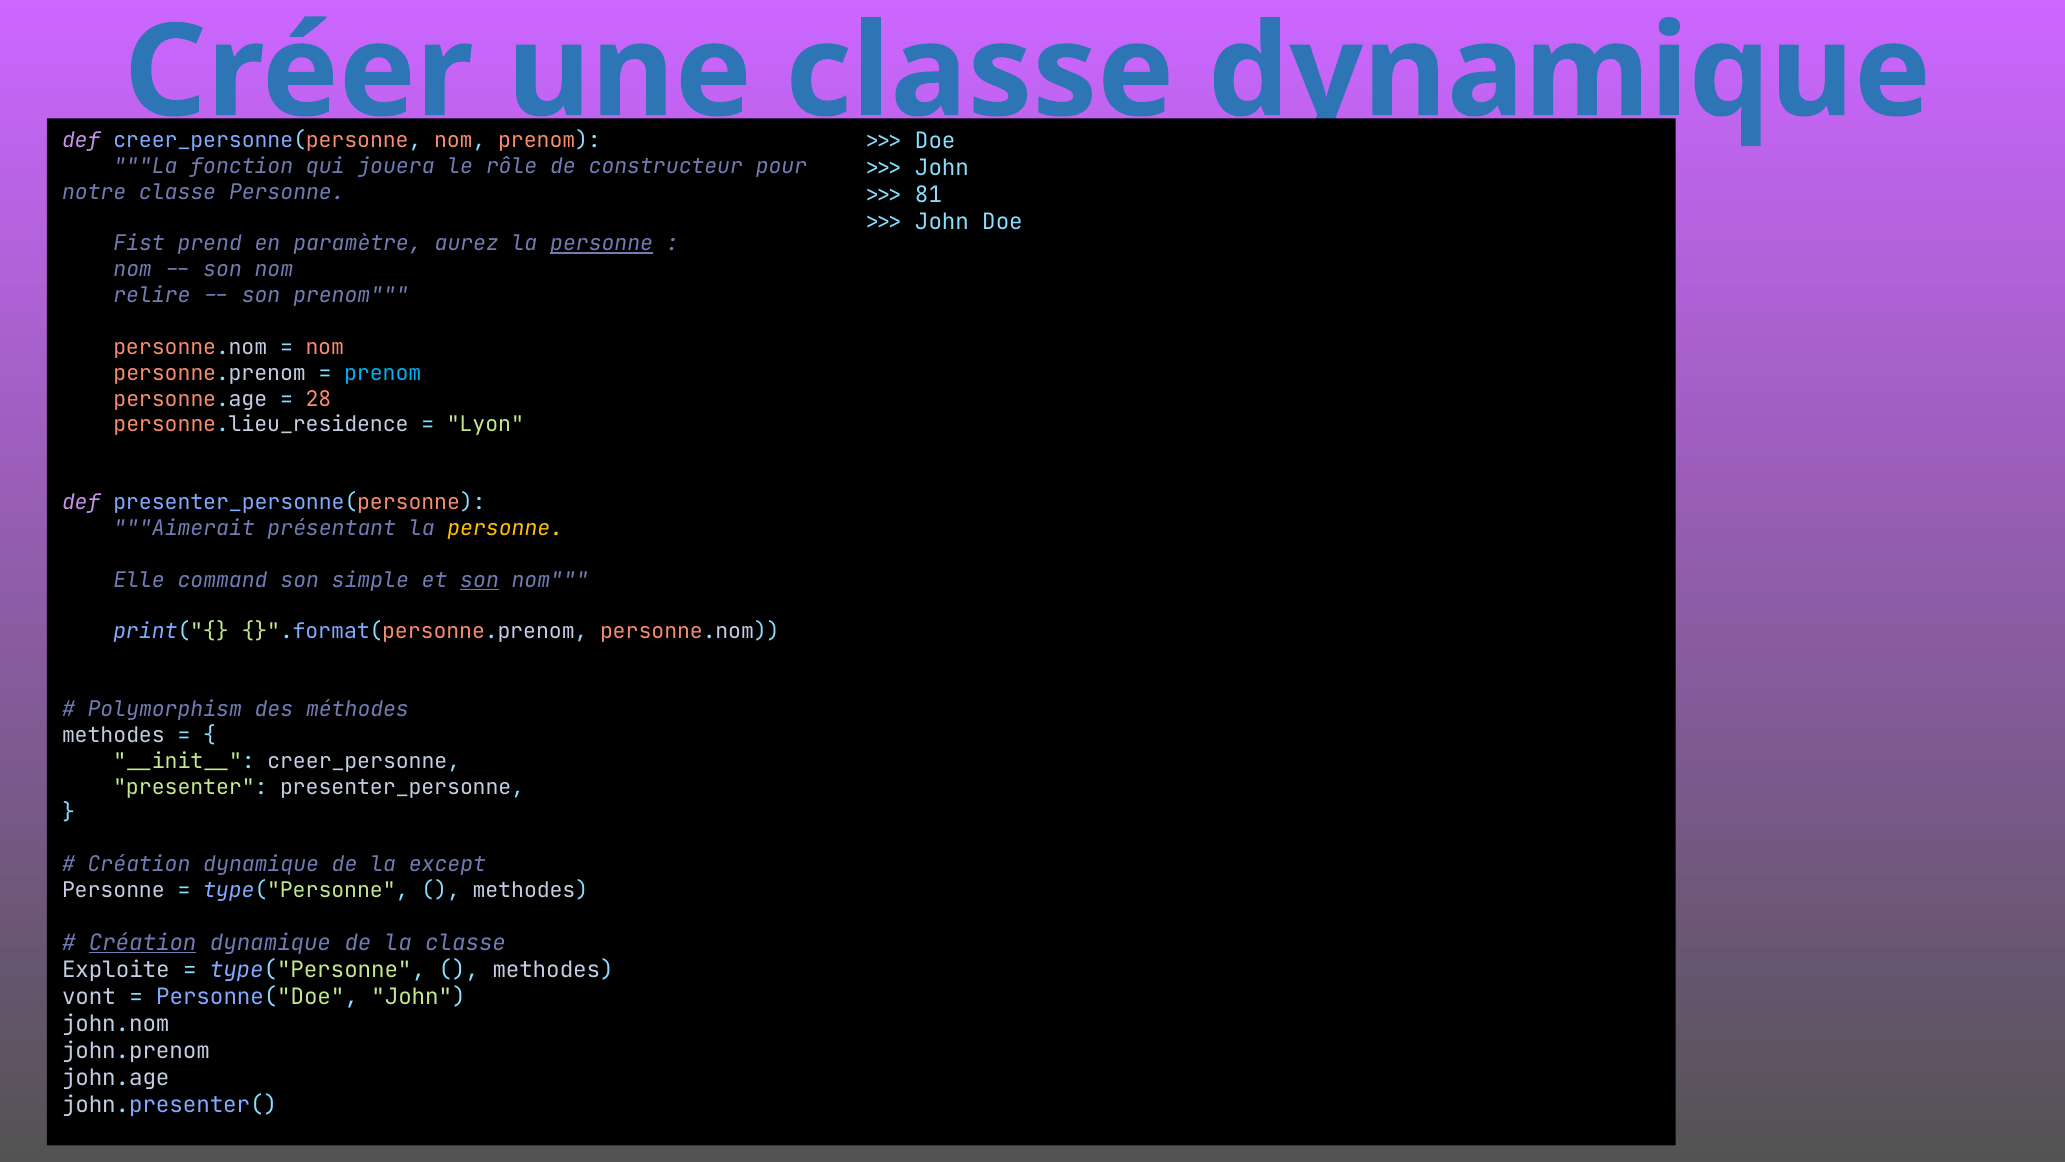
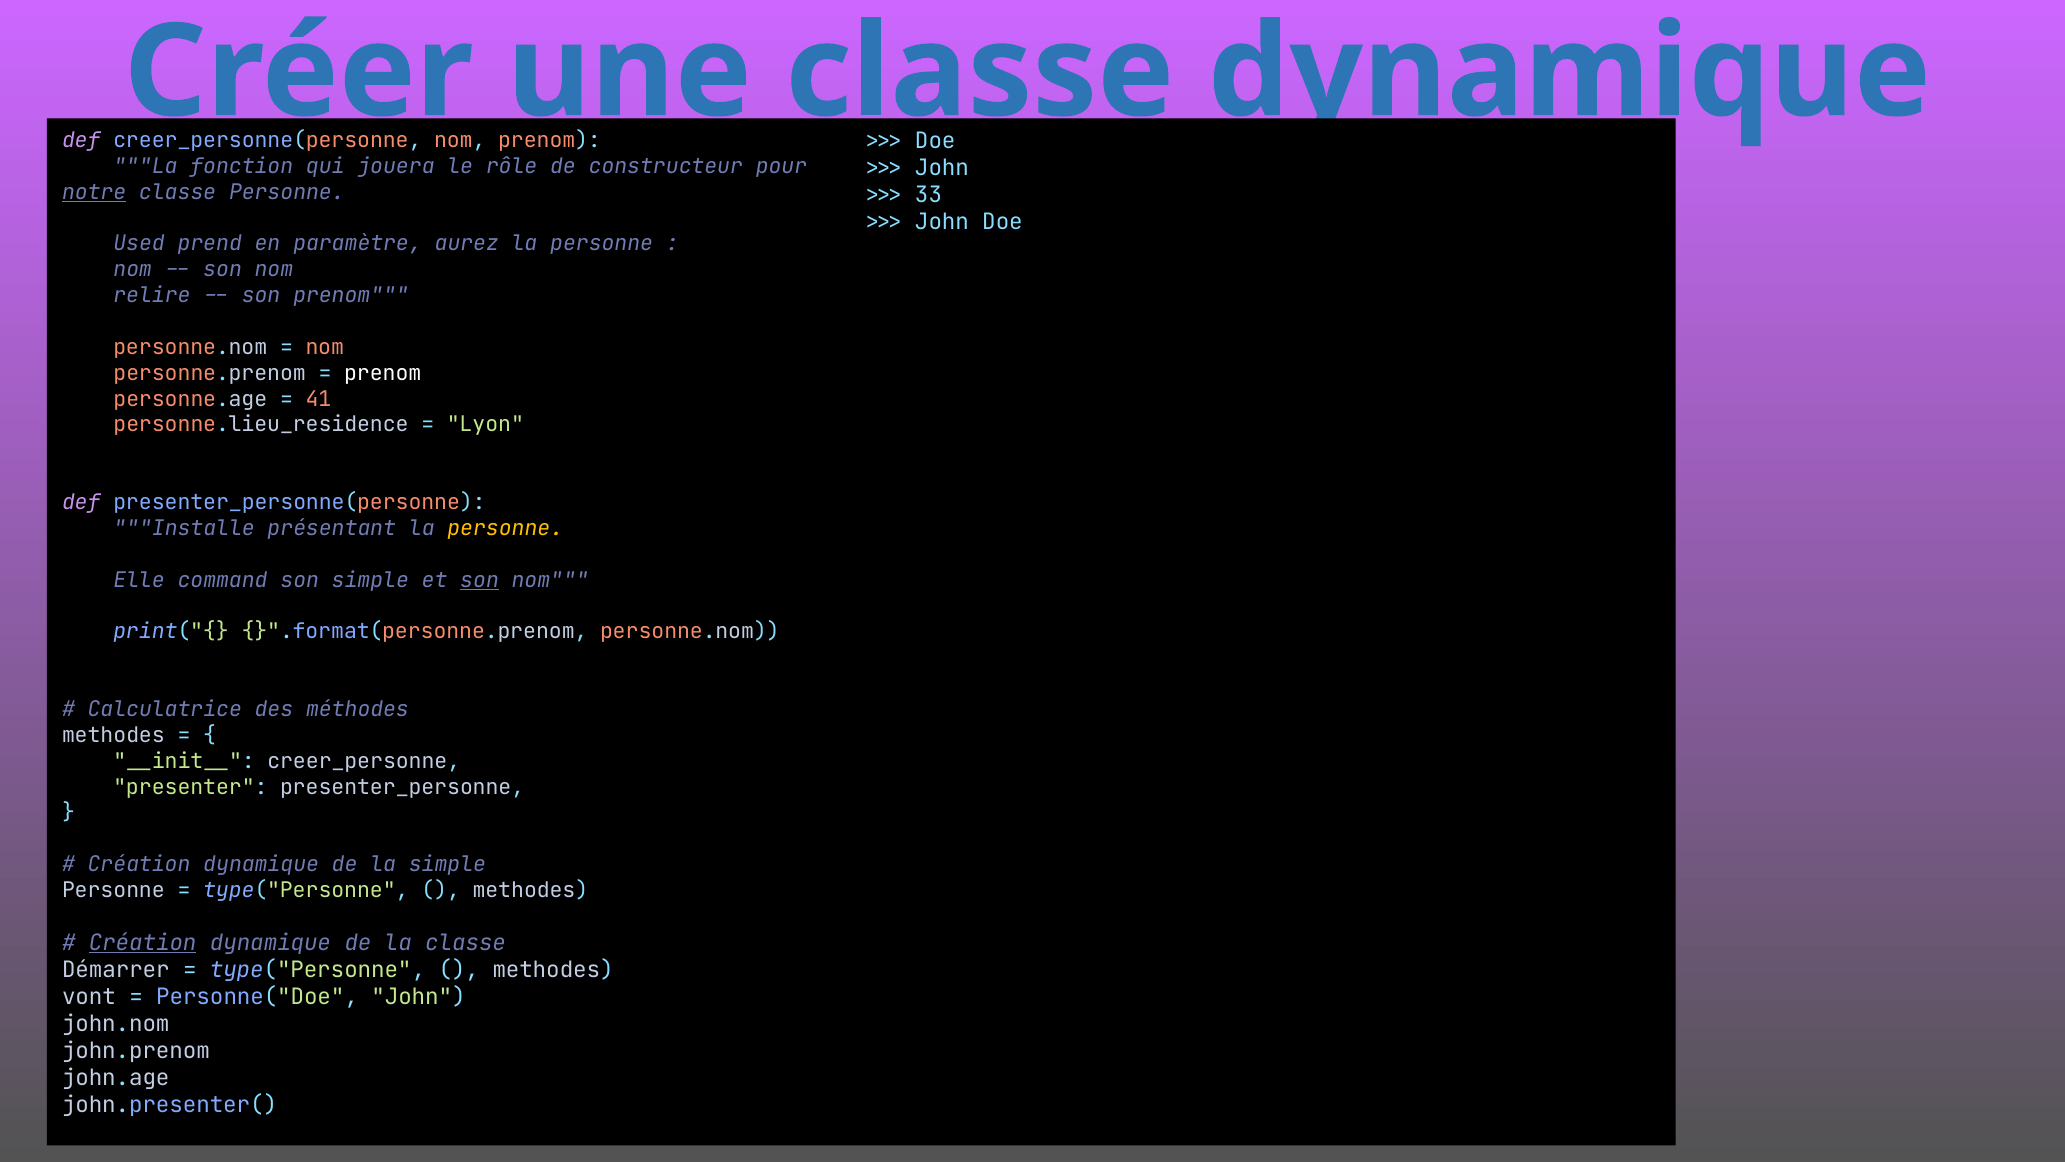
notre underline: none -> present (94, 192)
81: 81 -> 33 (928, 195)
Fist: Fist -> Used (139, 244)
personne underline: present -> none (602, 244)
prenom colour: light blue -> white (383, 373)
28: 28 -> 41 (318, 399)
Aimerait: Aimerait -> Installe (184, 528)
Polymorphism: Polymorphism -> Calculatrice (165, 709)
la except: except -> simple (447, 864)
Exploite: Exploite -> Démarrer (116, 969)
